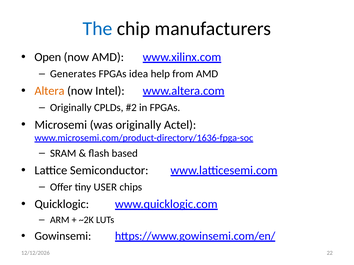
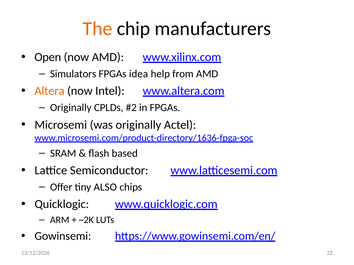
The colour: blue -> orange (98, 29)
Generates: Generates -> Simulators (73, 74)
USER: USER -> ALSO (105, 187)
